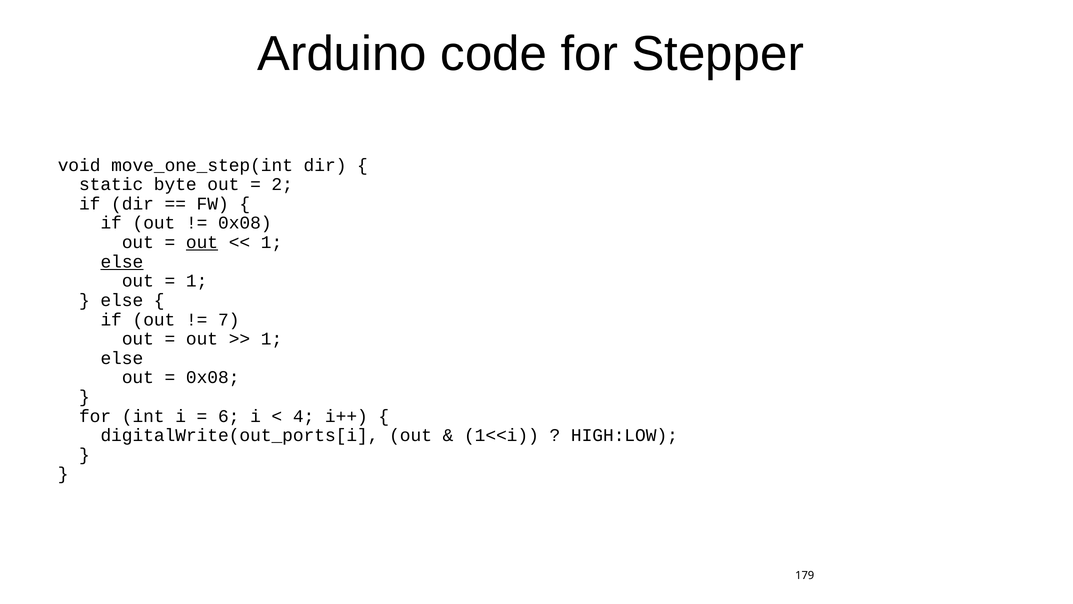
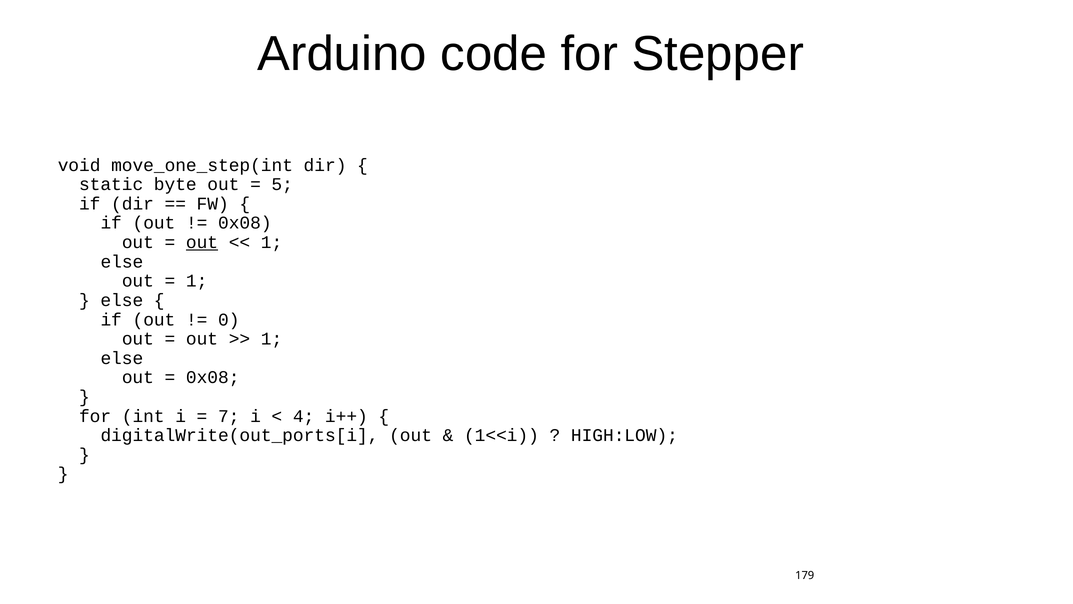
2: 2 -> 5 (282, 184)
else underline: present -> none (122, 262)
7: 7 -> 0 (229, 319)
6: 6 -> 7 (229, 416)
